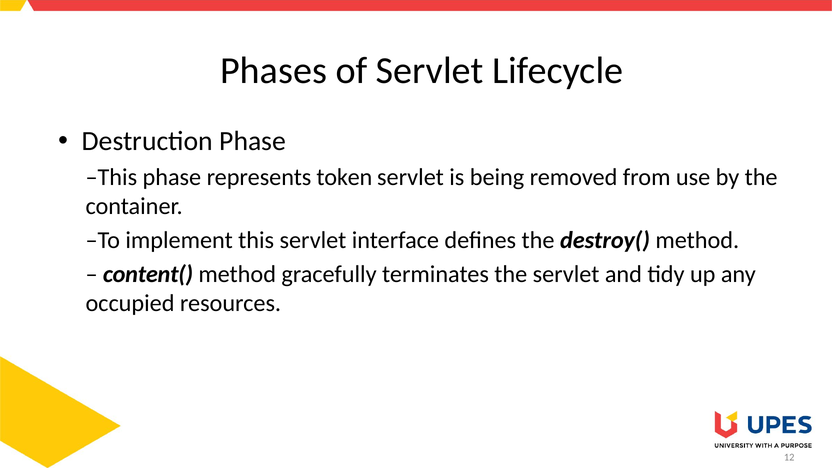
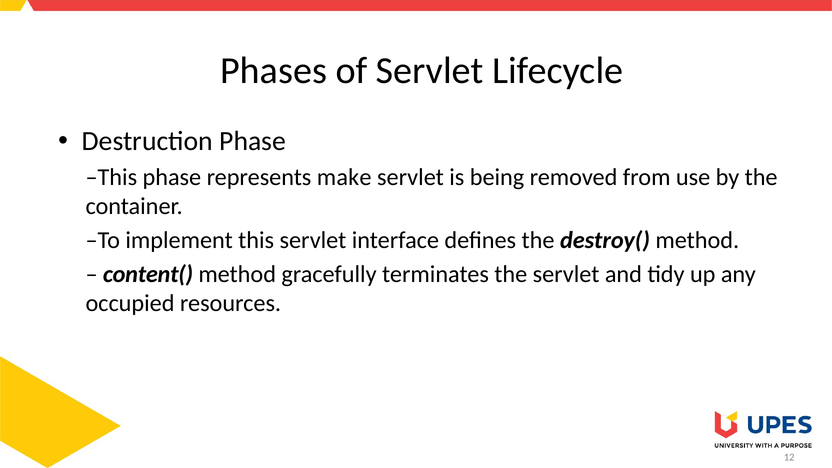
token: token -> make (344, 177)
